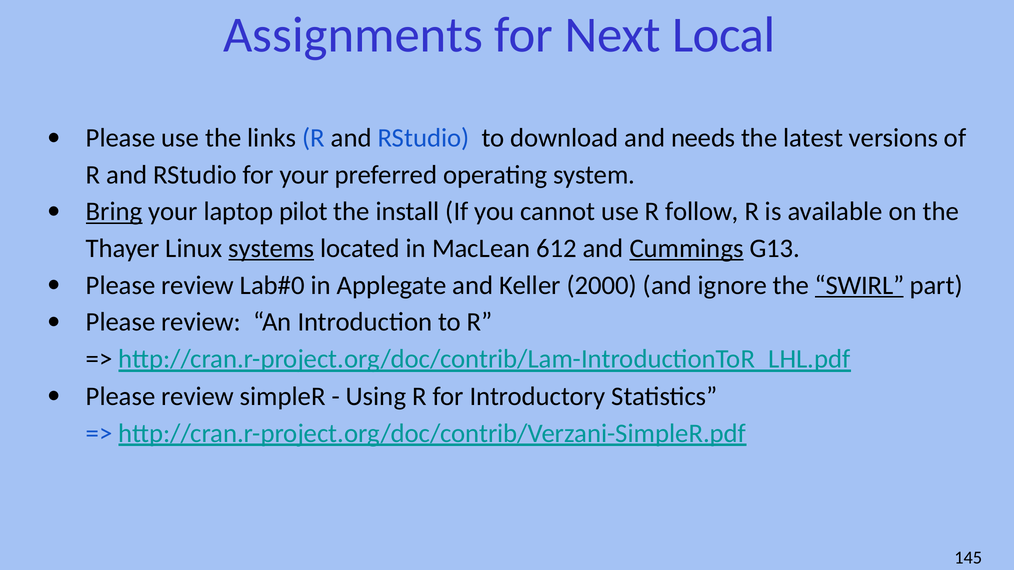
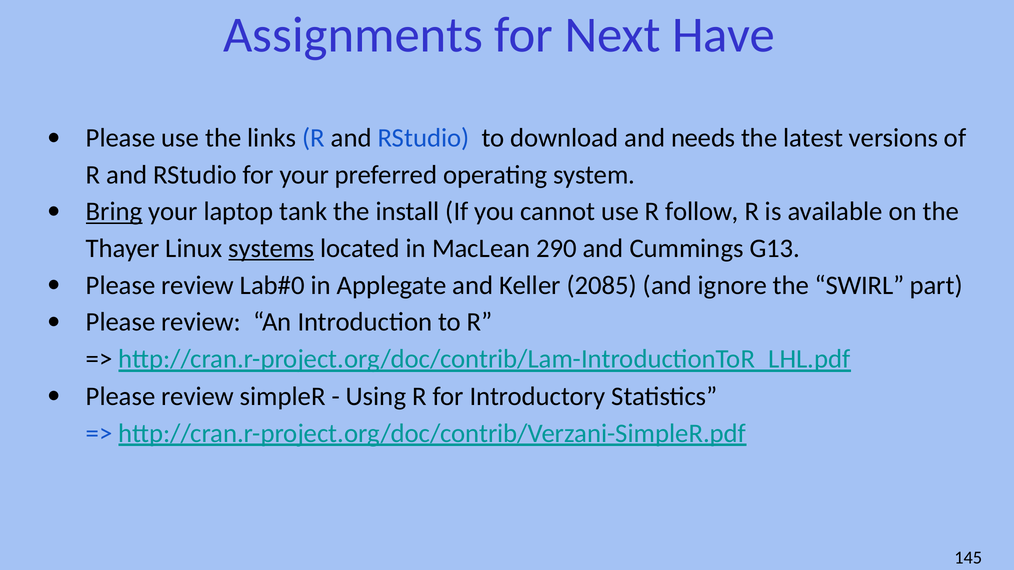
Local: Local -> Have (724, 35)
pilot: pilot -> tank (303, 212)
612: 612 -> 290 (556, 249)
Cummings underline: present -> none (687, 249)
2000: 2000 -> 2085 (602, 286)
SWIRL underline: present -> none (860, 286)
